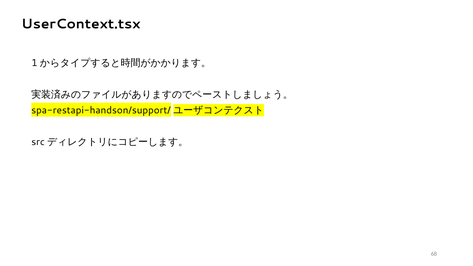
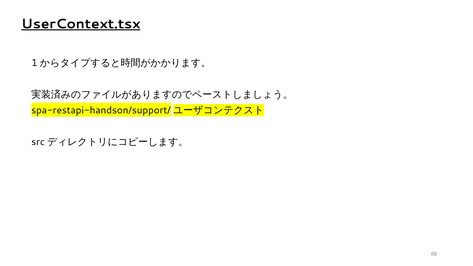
UserContext.tsx underline: none -> present (81, 24)
